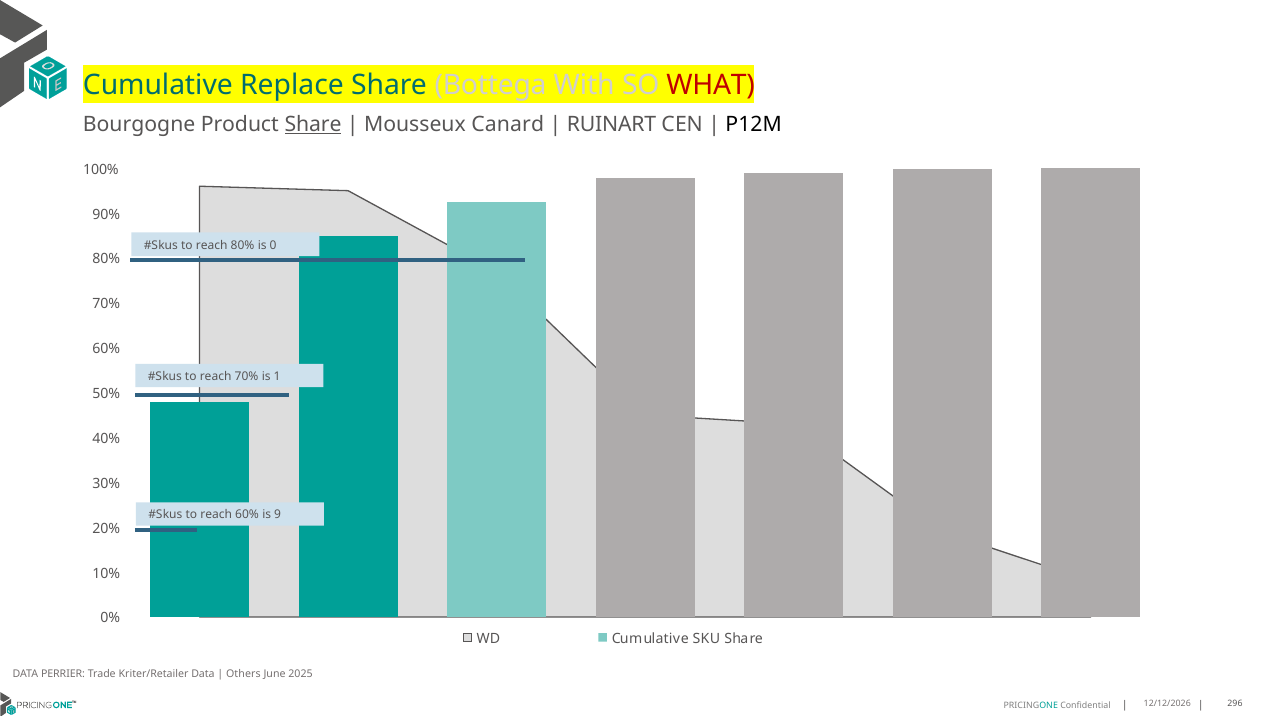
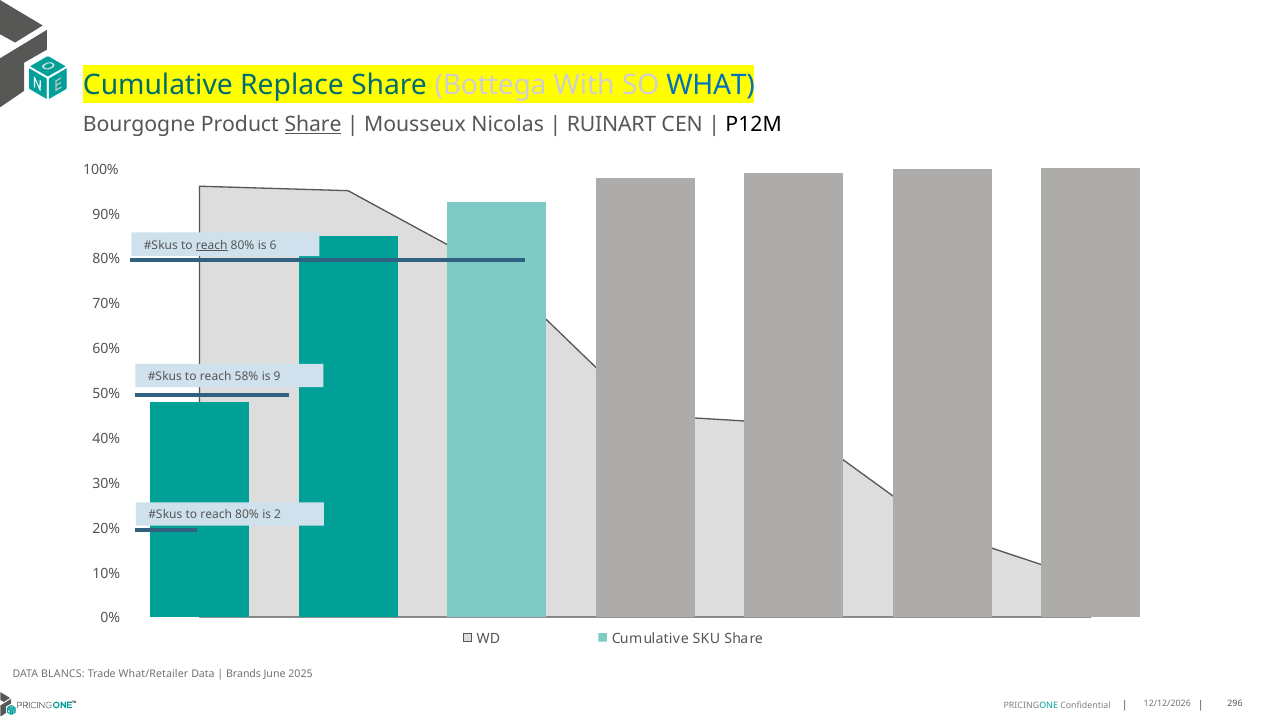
WHAT colour: red -> blue (711, 86)
Canard: Canard -> Nicolas (508, 124)
reach underline: none -> present (212, 245)
0: 0 -> 6 (273, 245)
reach 70%: 70% -> 58% (247, 377)
1: 1 -> 9 (277, 377)
60%: 60% -> 80% (247, 515)
9: 9 -> 2 (278, 515)
PERRIER: PERRIER -> BLANCS (63, 675)
Kriter/Retailer: Kriter/Retailer -> What/Retailer (153, 675)
Others: Others -> Brands (244, 675)
